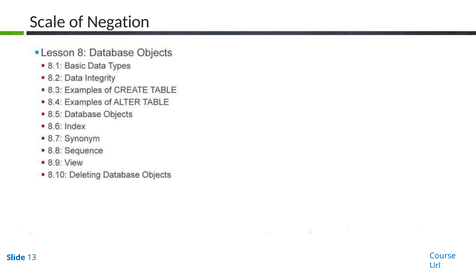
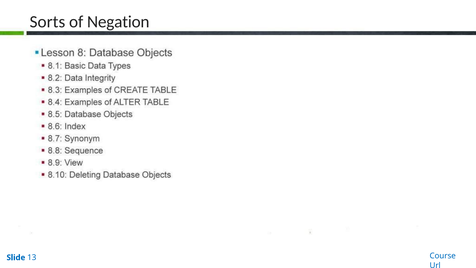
Scale: Scale -> Sorts (47, 22)
